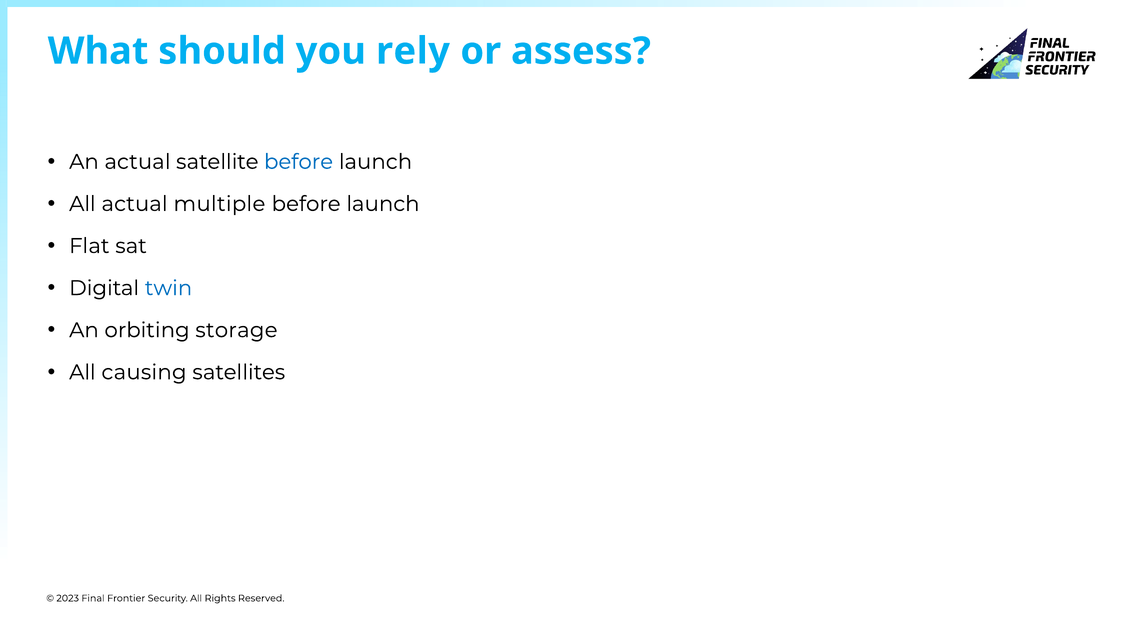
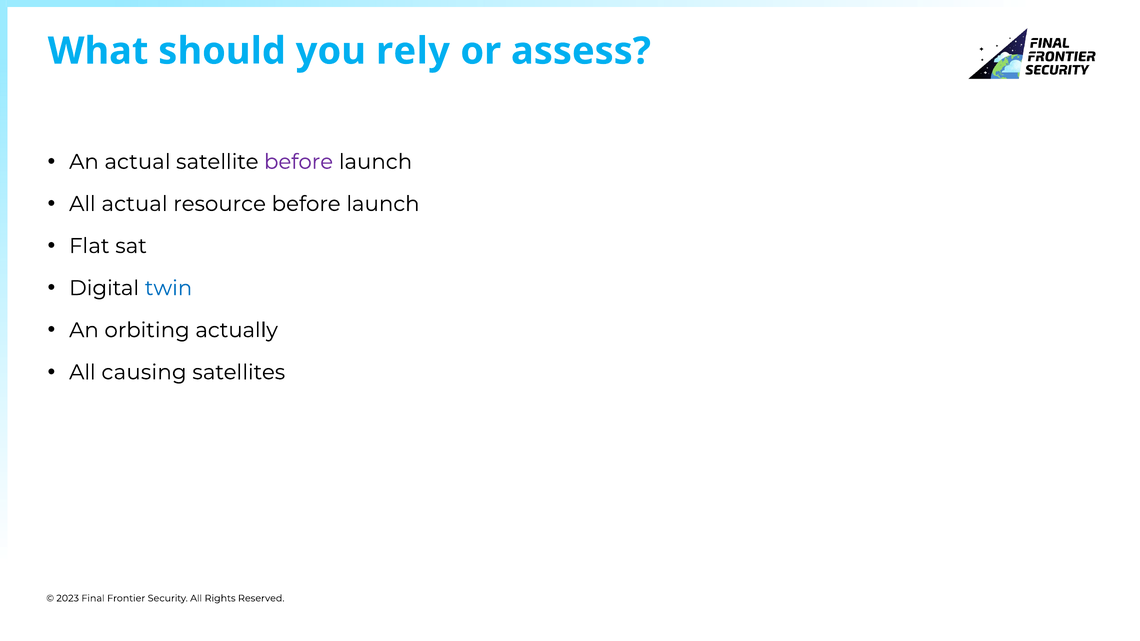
before colour: blue -> purple (299, 162)
multiple: multiple -> resource (220, 204)
storage: storage -> actually (237, 330)
